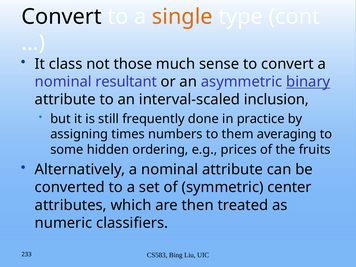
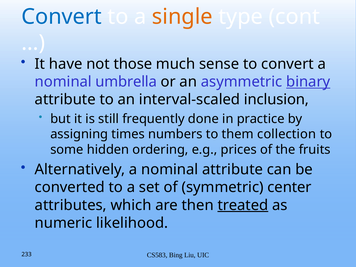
Convert colour: black -> blue (62, 17)
class: class -> have (66, 64)
resultant: resultant -> umbrella (126, 82)
averaging: averaging -> collection (287, 134)
treated underline: none -> present (243, 205)
classifiers: classifiers -> likelihood (132, 223)
